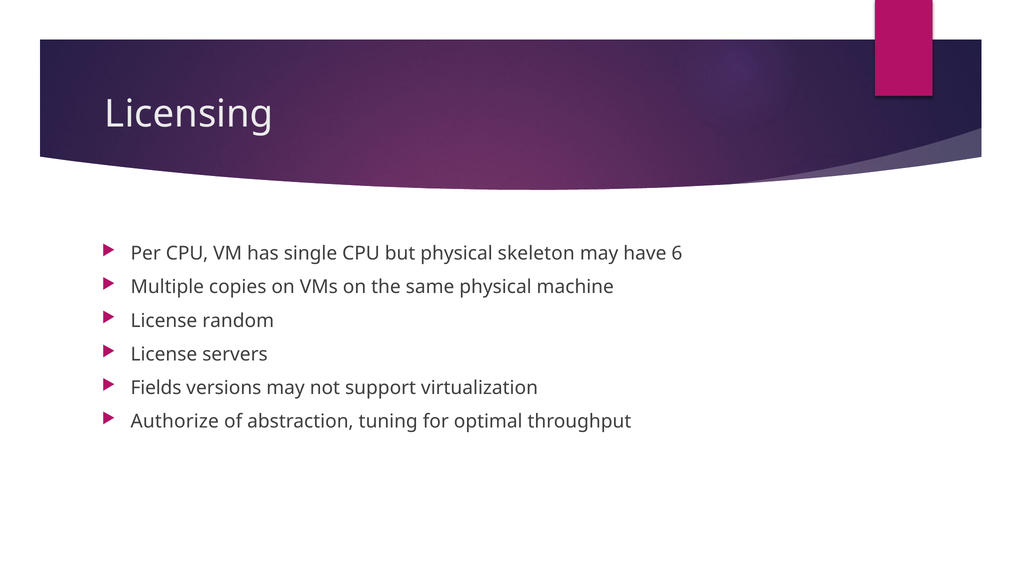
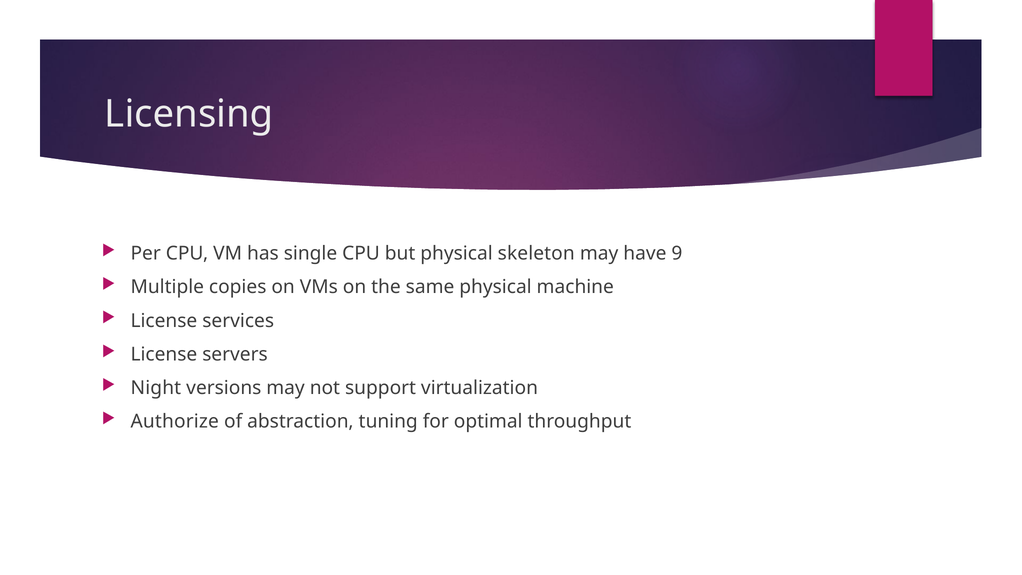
6: 6 -> 9 (677, 253)
random: random -> services (238, 321)
Fields: Fields -> Night (156, 388)
